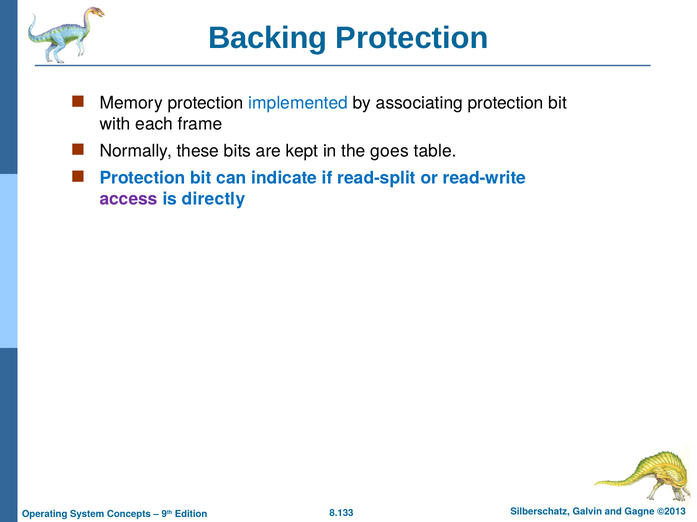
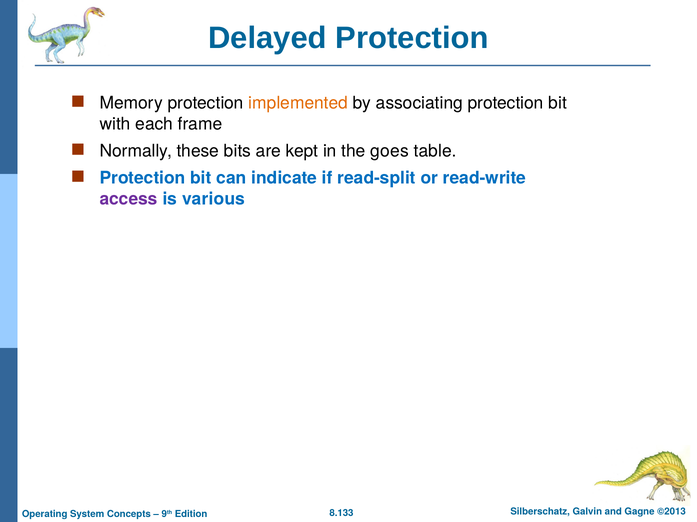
Backing: Backing -> Delayed (267, 38)
implemented colour: blue -> orange (298, 103)
directly: directly -> various (214, 199)
